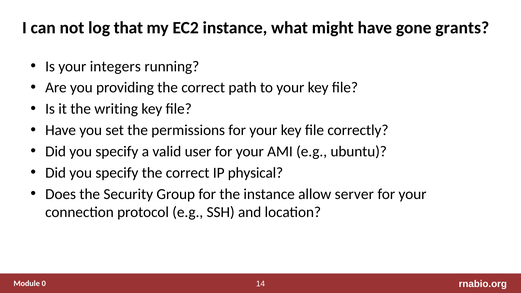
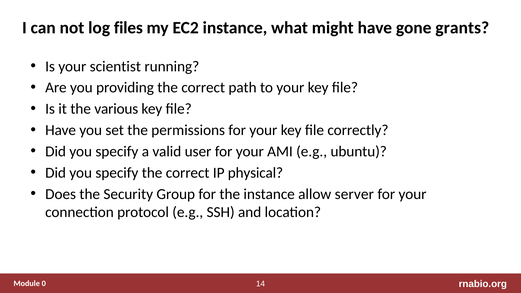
that: that -> files (128, 28)
integers: integers -> scientist (115, 66)
writing: writing -> various (116, 109)
